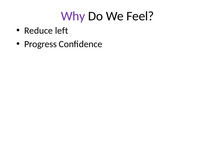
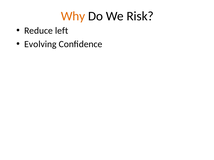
Why colour: purple -> orange (73, 16)
Feel: Feel -> Risk (140, 16)
Progress: Progress -> Evolving (40, 44)
